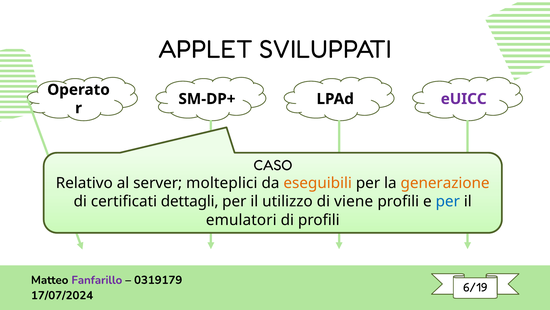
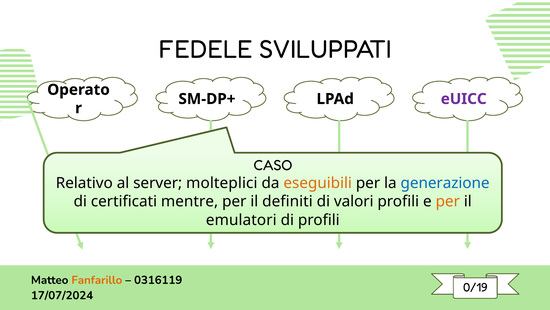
APPLET: APPLET -> FEDELE (206, 49)
generazione colour: orange -> blue (445, 183)
dettagli: dettagli -> mentre (190, 201)
utilizzo: utilizzo -> definiti (287, 201)
viene: viene -> valori (354, 201)
per colour: blue -> orange (448, 201)
Fanfarillo colour: purple -> orange (97, 279)
0319179: 0319179 -> 0316119 (158, 279)
6/19: 6/19 -> 0/19 (475, 287)
